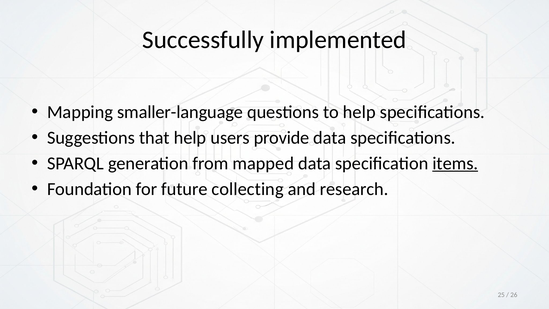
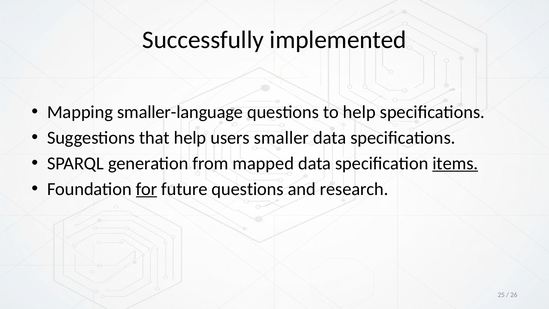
provide: provide -> smaller (281, 138)
for underline: none -> present (147, 189)
future collecting: collecting -> questions (248, 189)
